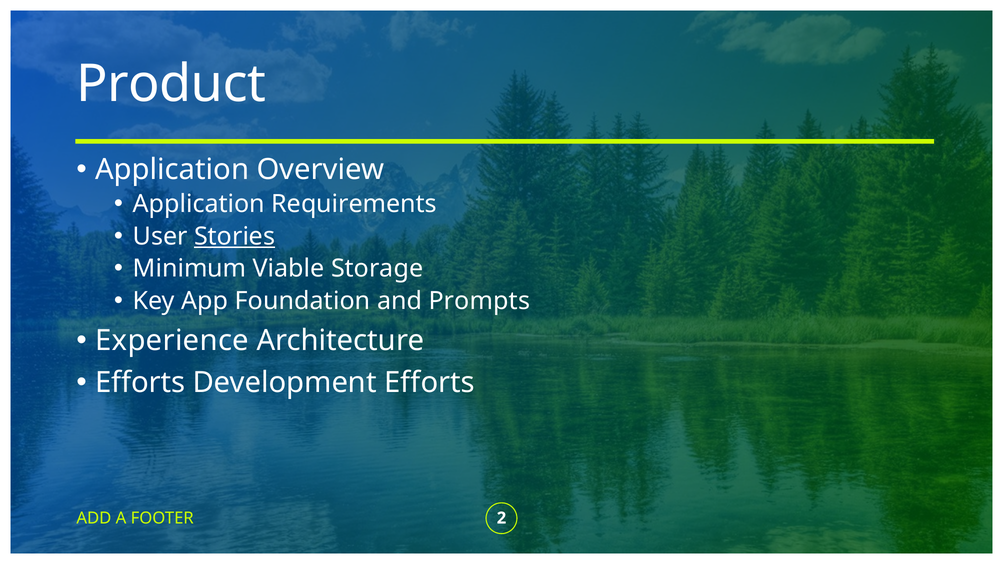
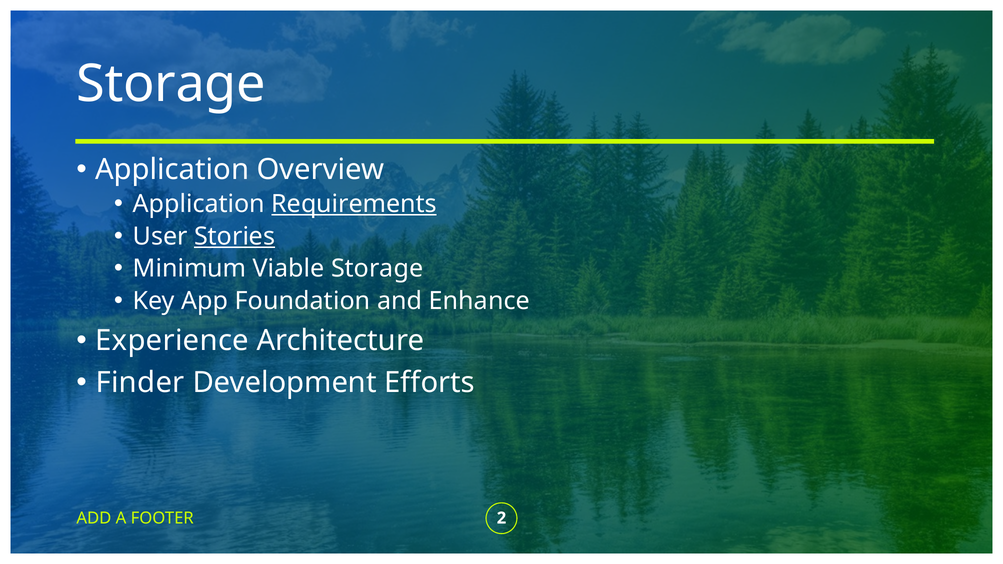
Product: Product -> Storage (171, 84)
Requirements underline: none -> present (354, 204)
Prompts: Prompts -> Enhance (479, 301)
Efforts: Efforts -> Finder (140, 383)
